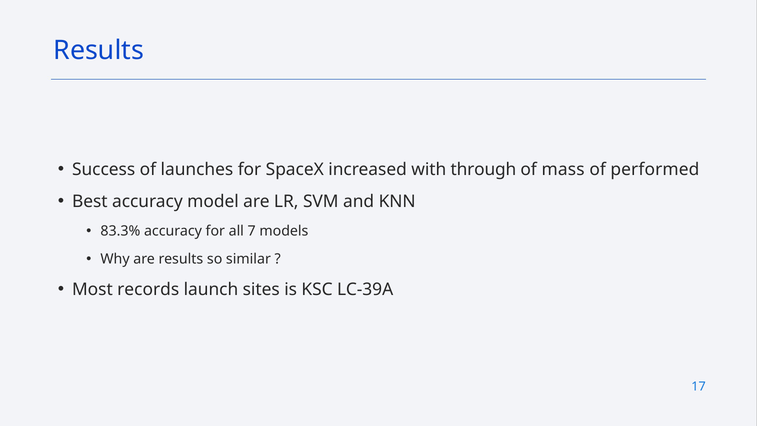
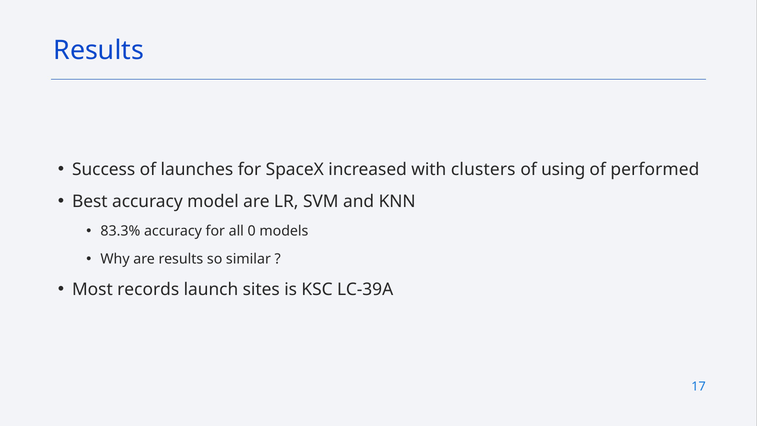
through: through -> clusters (483, 169)
mass: mass -> using (563, 169)
7: 7 -> 0 (252, 231)
